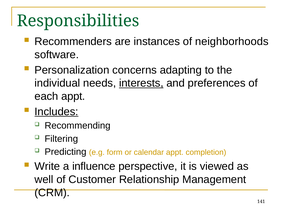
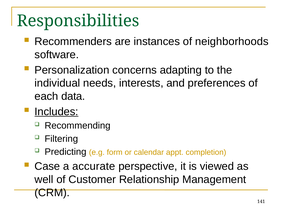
interests underline: present -> none (141, 83)
each appt: appt -> data (73, 97)
Write: Write -> Case (47, 167)
influence: influence -> accurate (94, 167)
